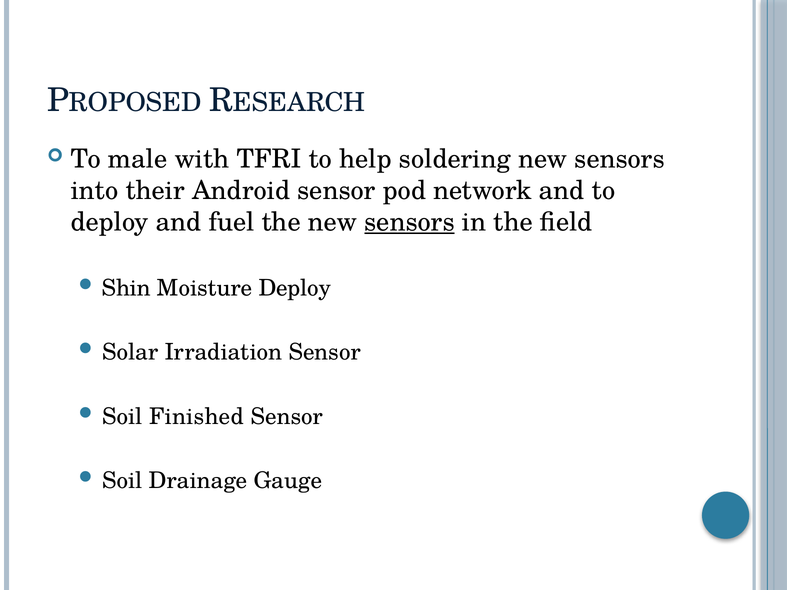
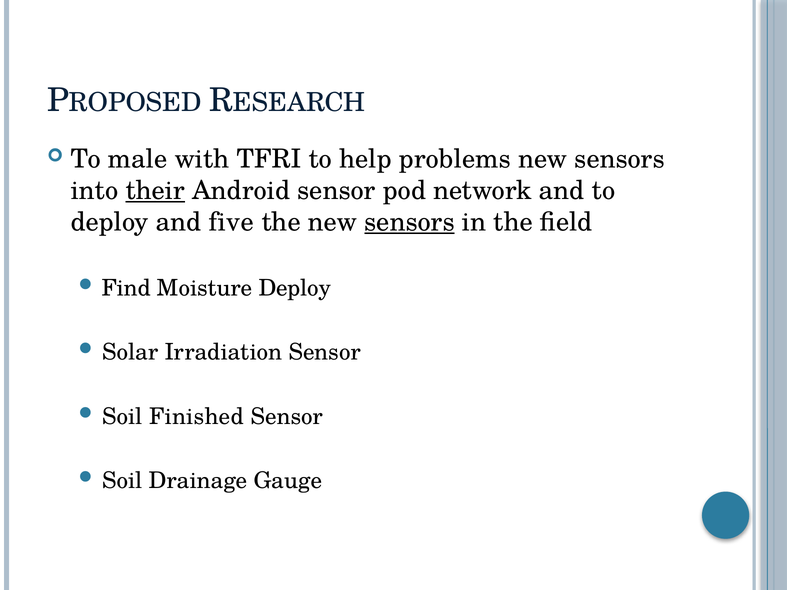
soldering: soldering -> problems (455, 159)
their underline: none -> present (155, 191)
fuel: fuel -> five (231, 222)
Shin: Shin -> Find (126, 288)
